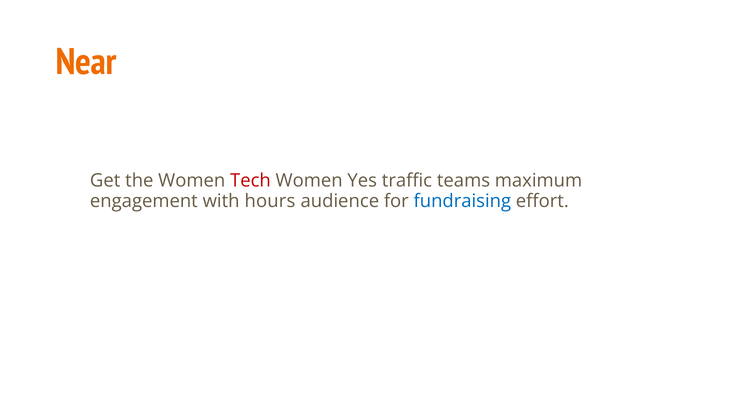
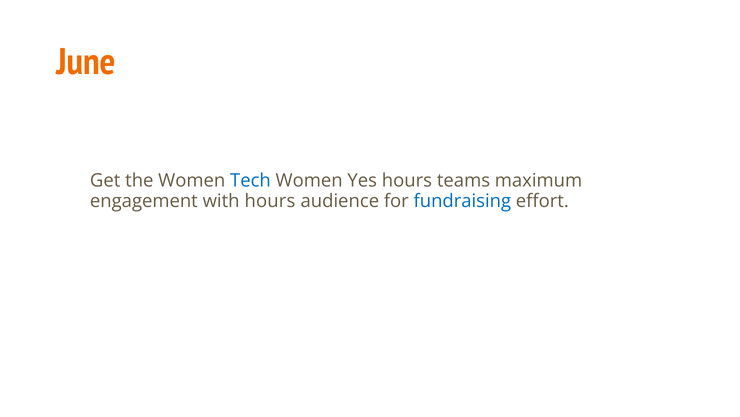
Near: Near -> June (86, 62)
Tech colour: red -> blue (250, 181)
Yes traffic: traffic -> hours (407, 181)
